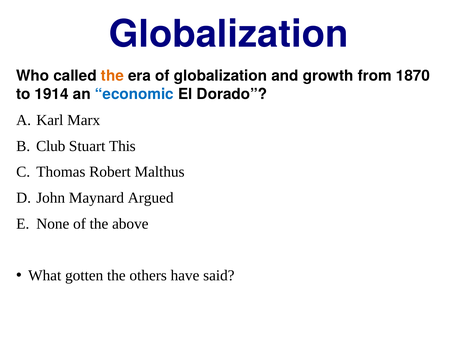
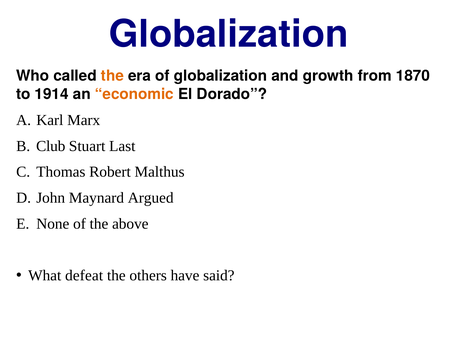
economic colour: blue -> orange (134, 94)
This: This -> Last (122, 146)
gotten: gotten -> defeat (84, 276)
